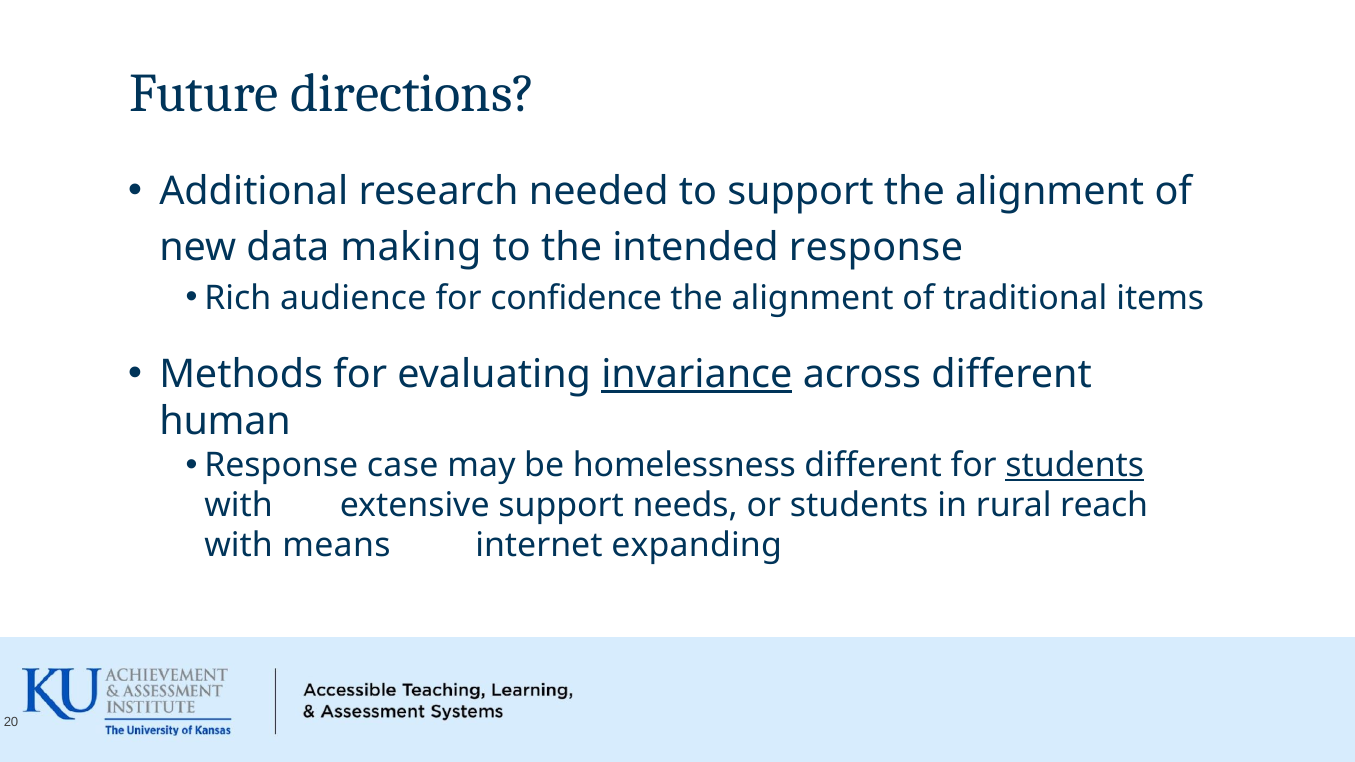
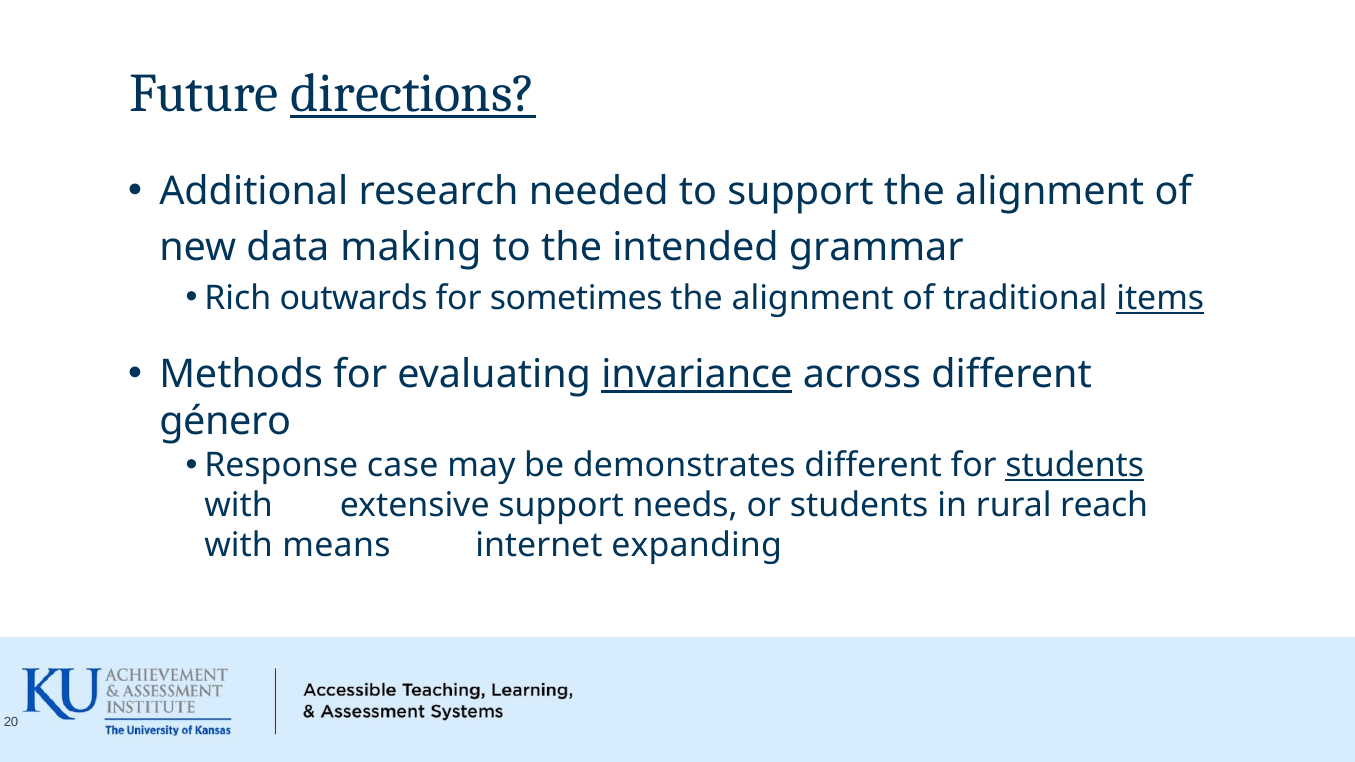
directions underline: none -> present (413, 93)
intended response: response -> grammar (876, 248)
audience: audience -> outwards (354, 298)
confidence: confidence -> sometimes (576, 298)
items underline: none -> present (1160, 298)
human: human -> género (225, 422)
homelessness: homelessness -> demonstrates (684, 466)
